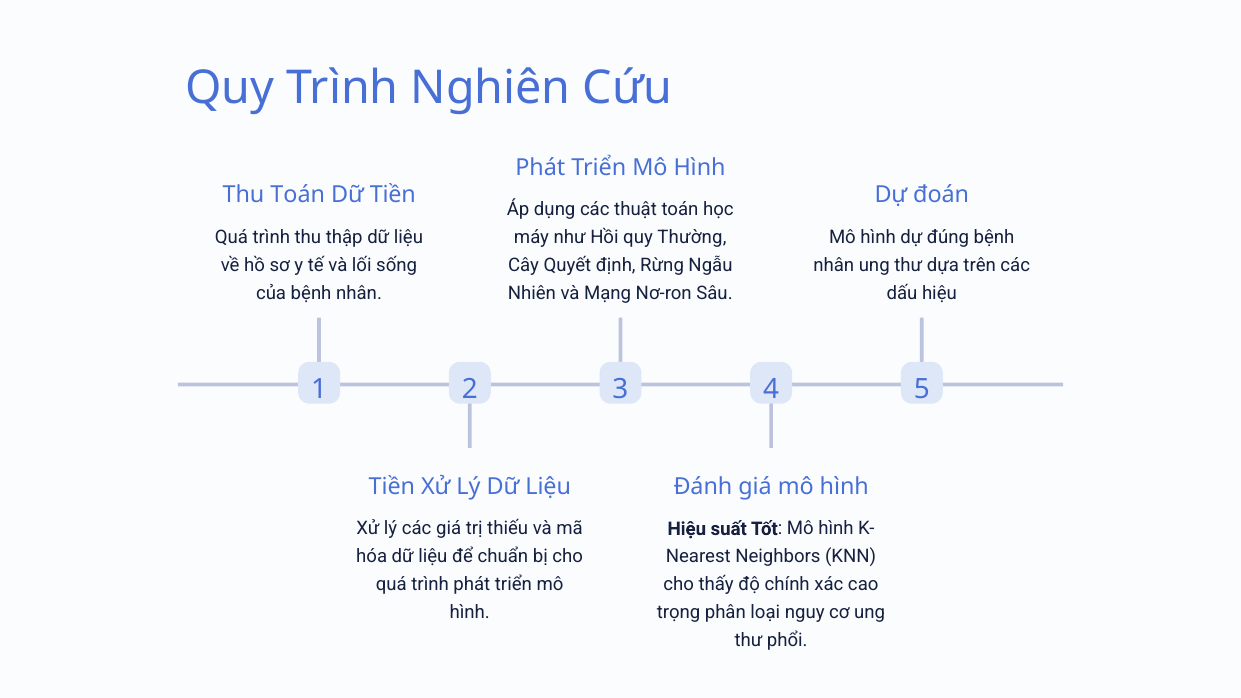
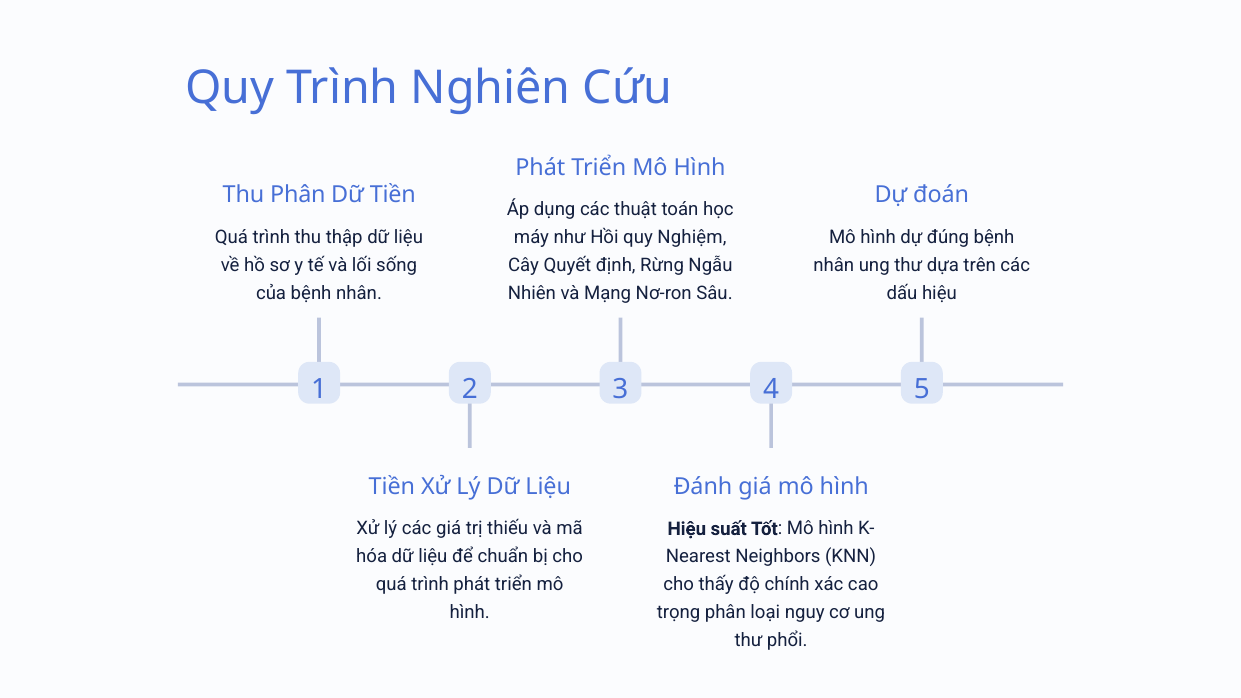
Thu Toán: Toán -> Phân (298, 195)
Thường: Thường -> Nghiệm (692, 237)
